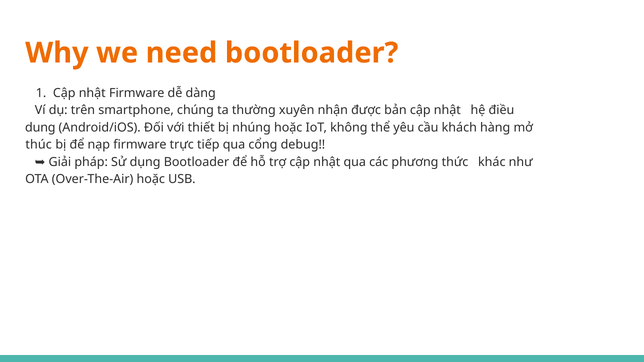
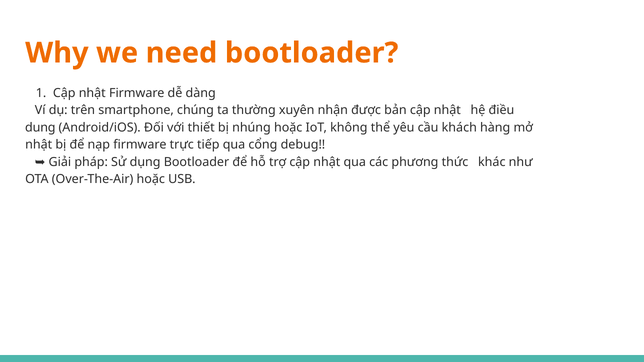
thúc: thúc -> nhật (39, 145)
